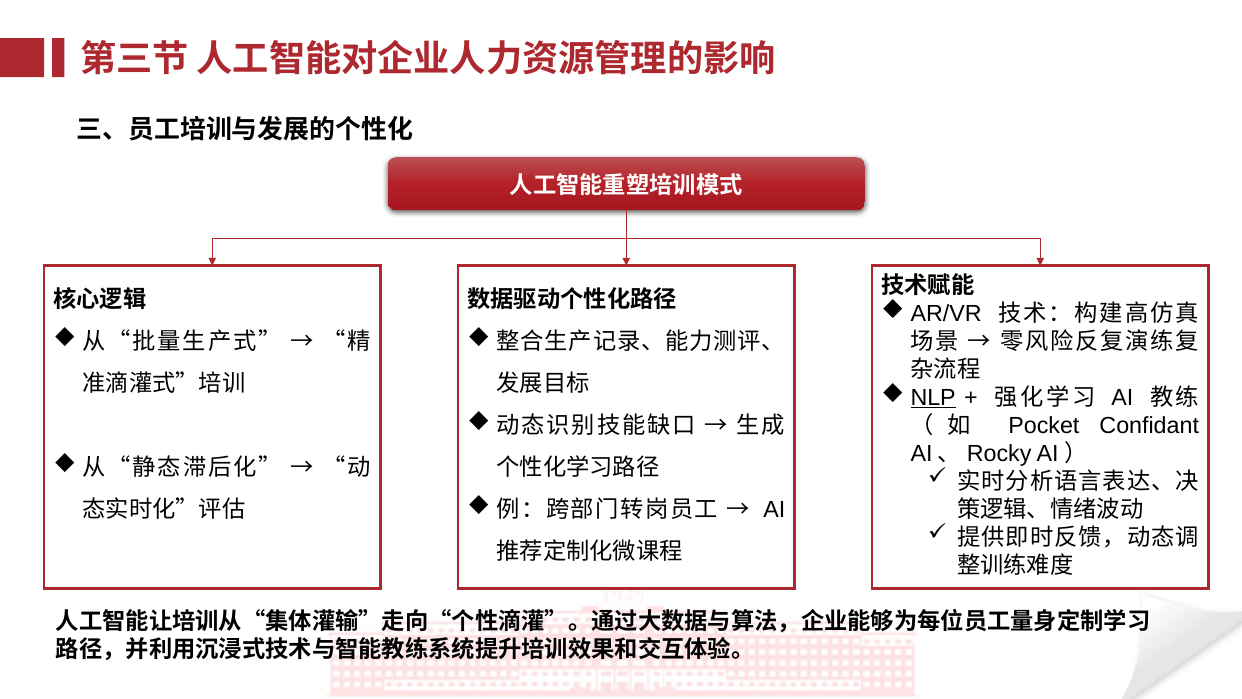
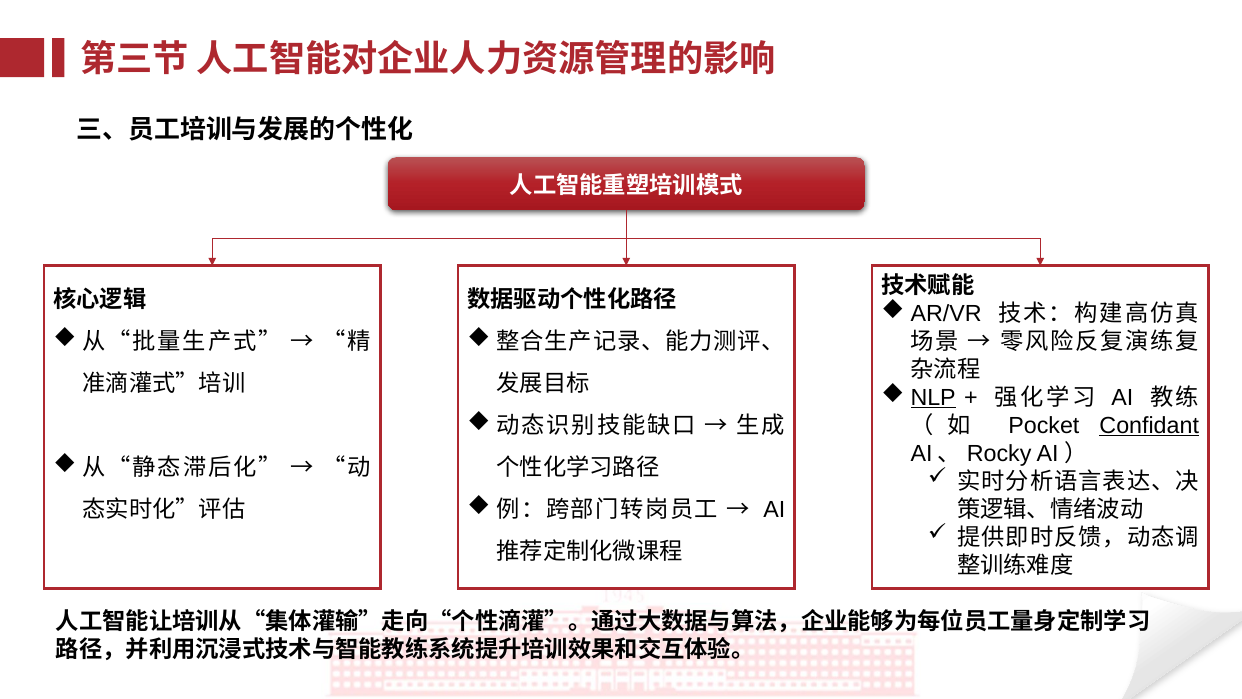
Confidant underline: none -> present (1149, 425)
